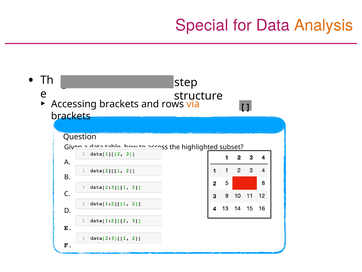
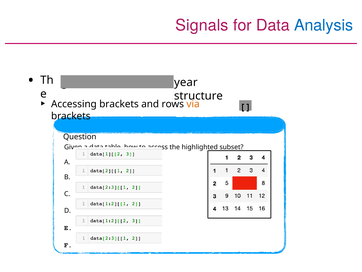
Special: Special -> Signals (202, 25)
Analysis colour: orange -> blue (324, 25)
step: step -> year (186, 82)
